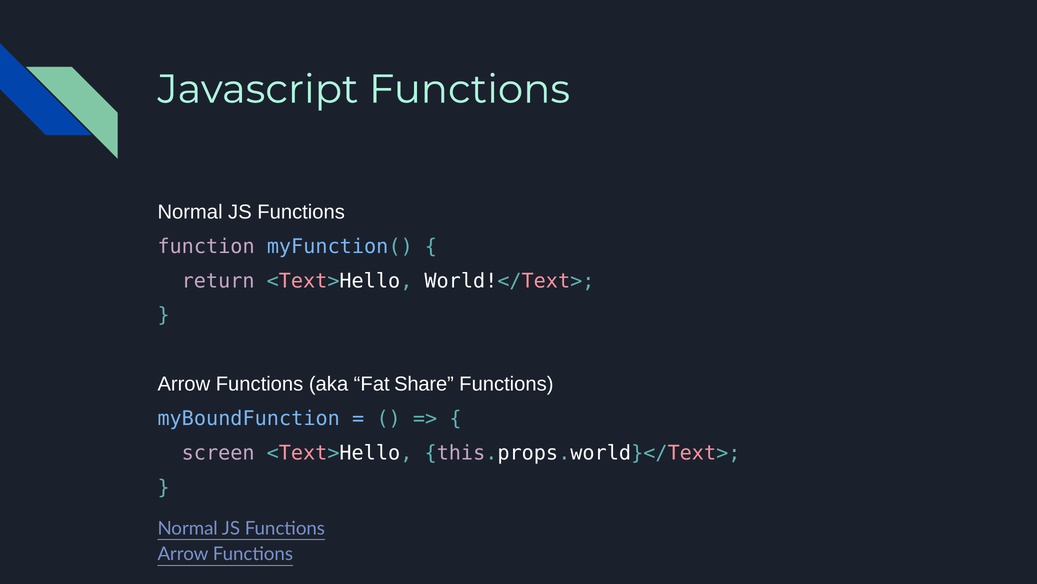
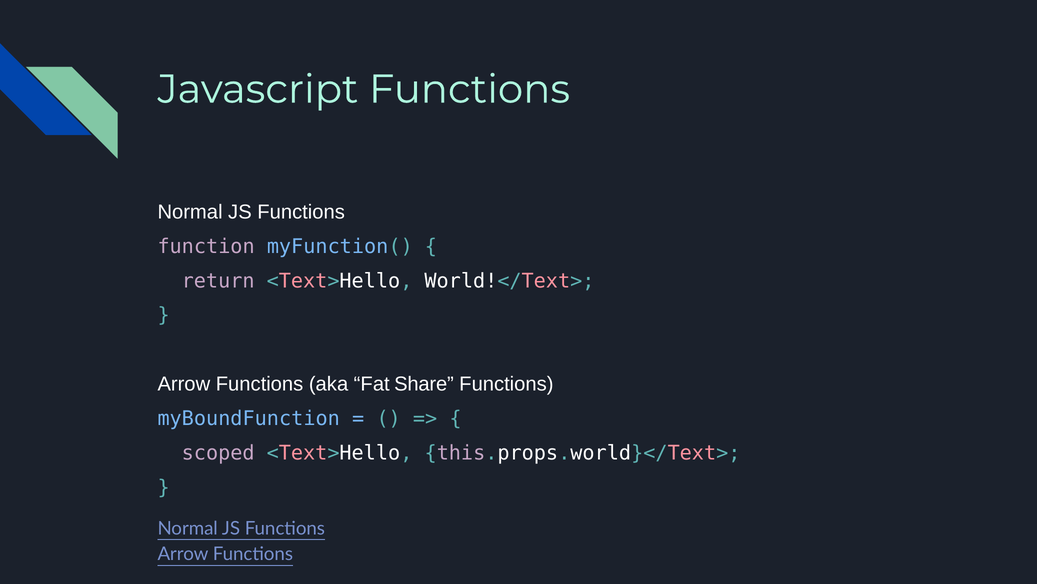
screen: screen -> scoped (218, 452)
